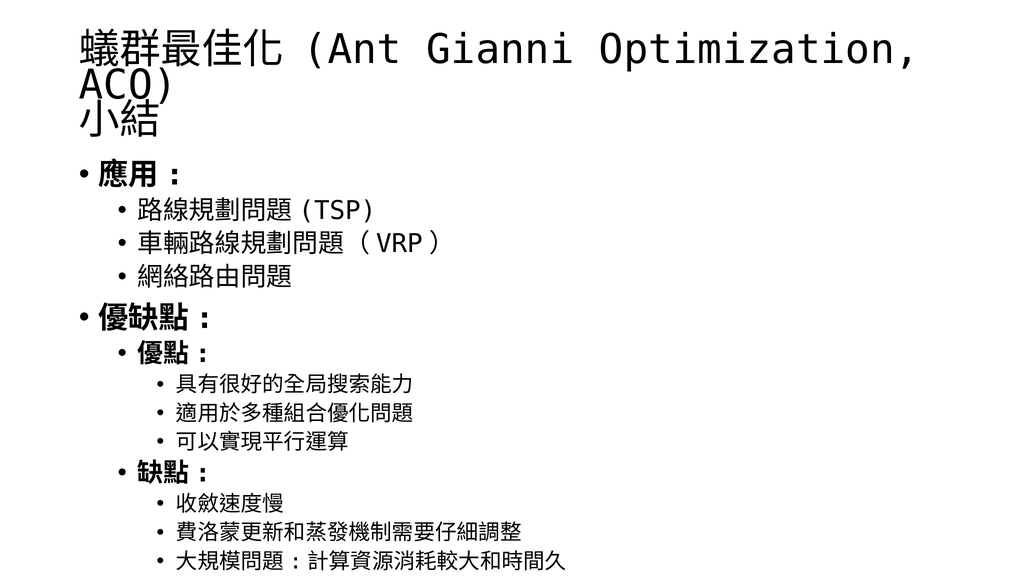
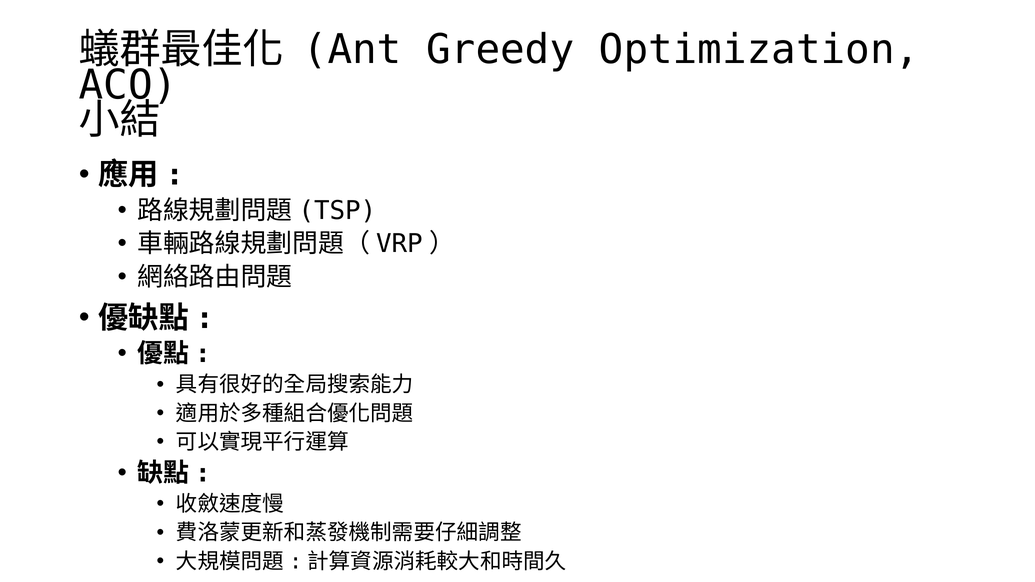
Gianni: Gianni -> Greedy (500, 50)
